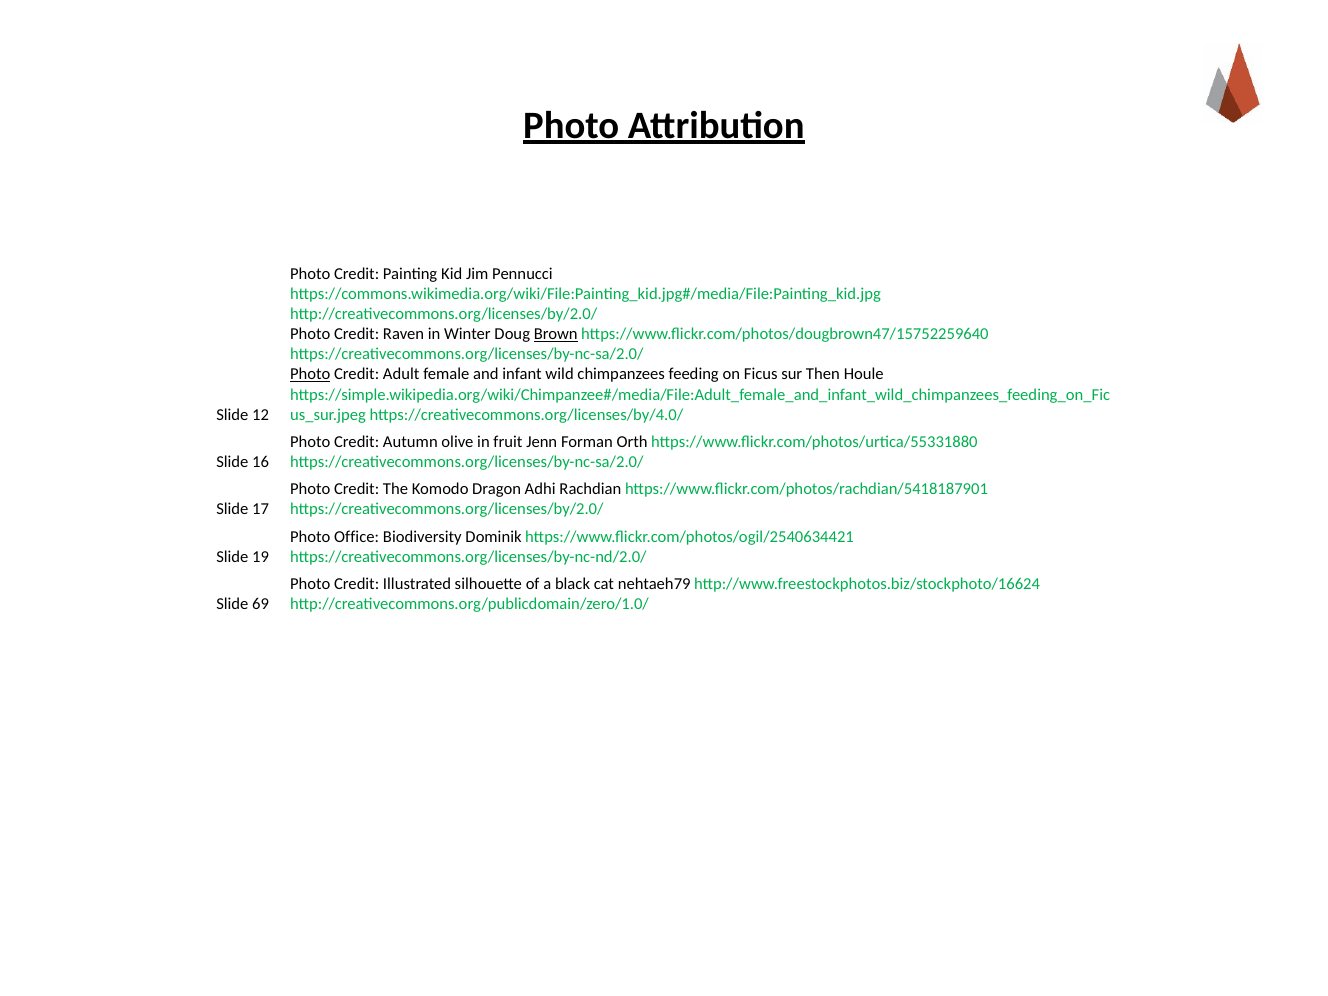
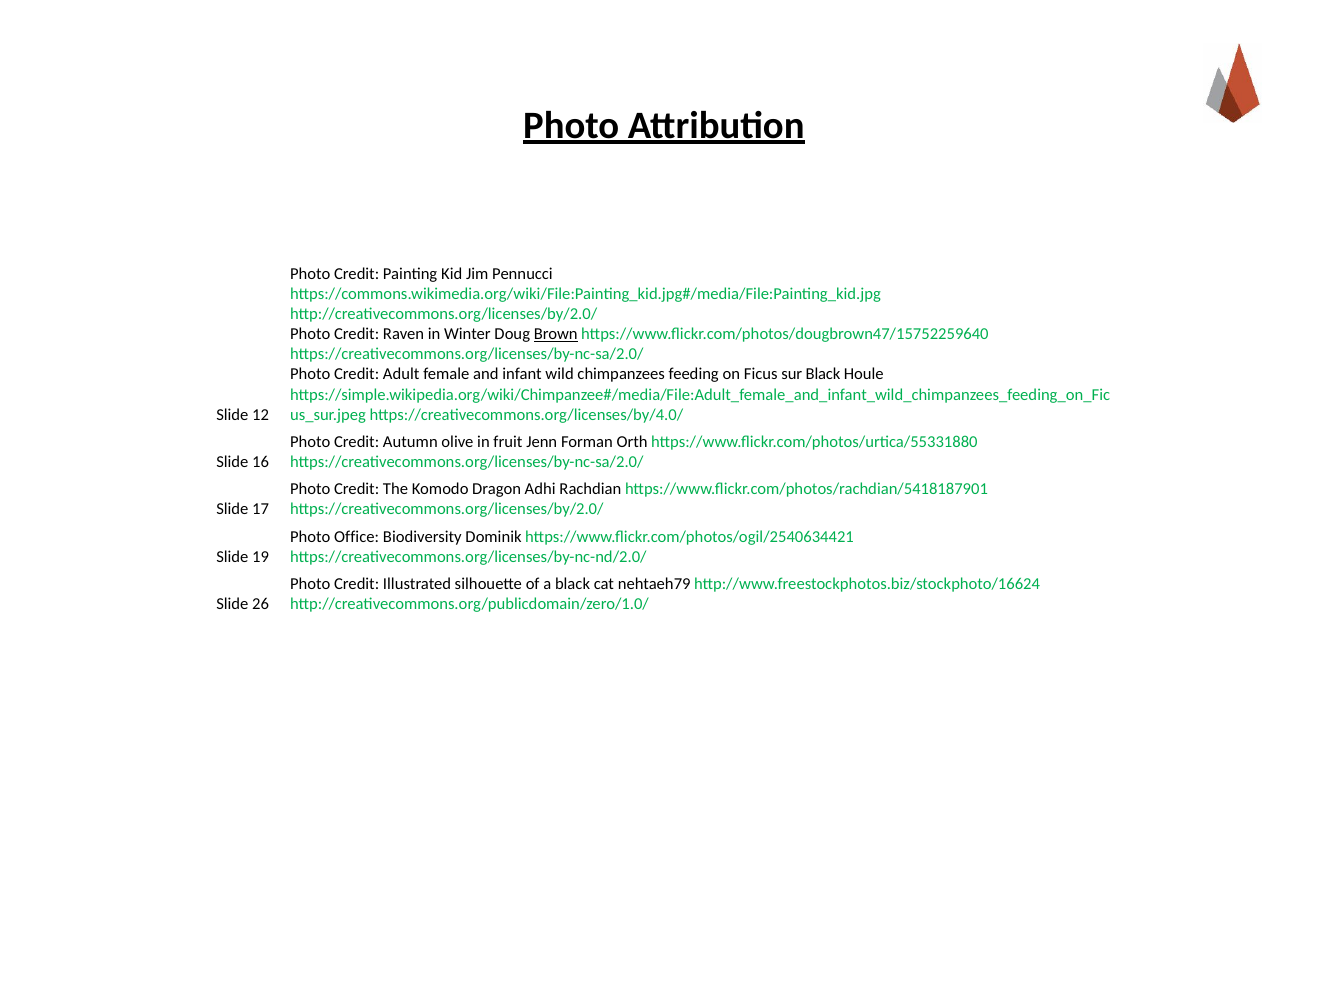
Photo underline: present -> none (310, 375)
sur Then: Then -> Black (823, 375)
69: 69 -> 26 (261, 604)
